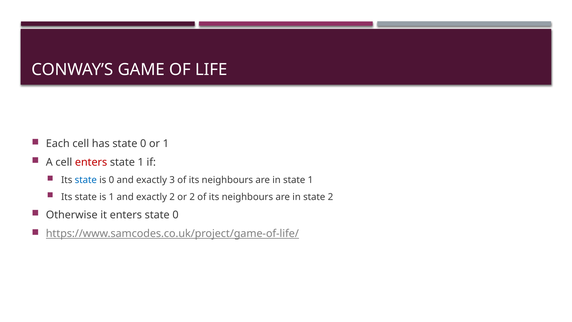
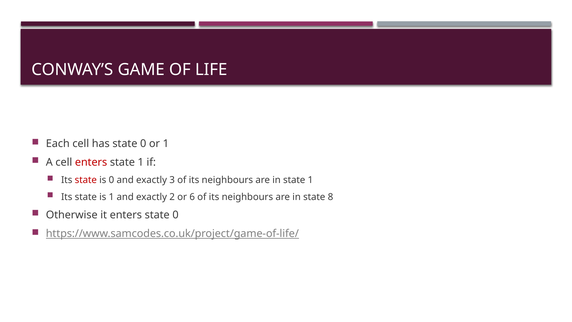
state colour: blue -> red (86, 180)
or 2: 2 -> 6 (192, 197)
state 2: 2 -> 8 (330, 197)
